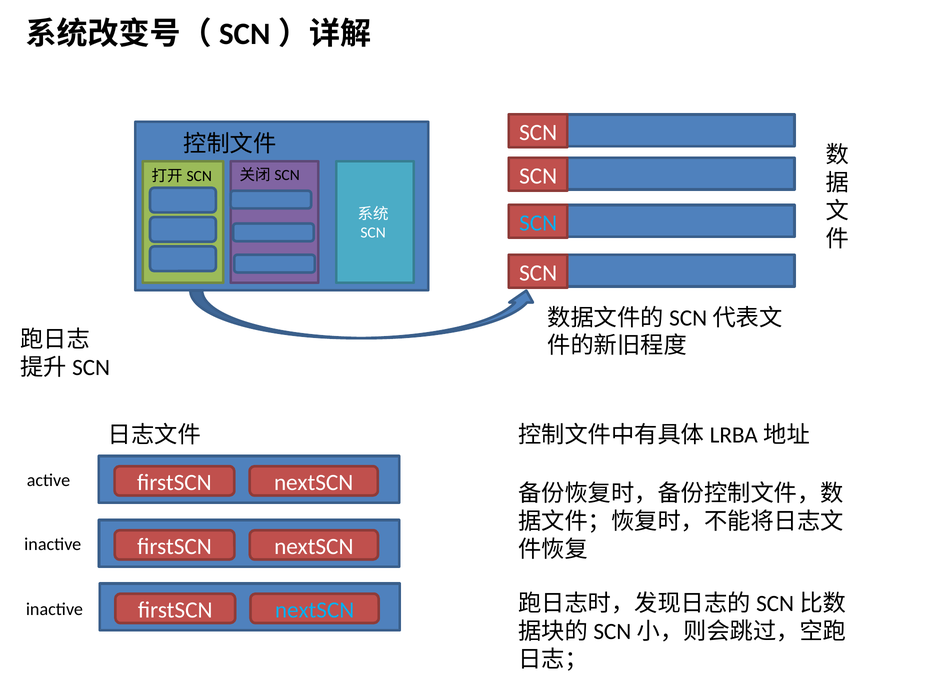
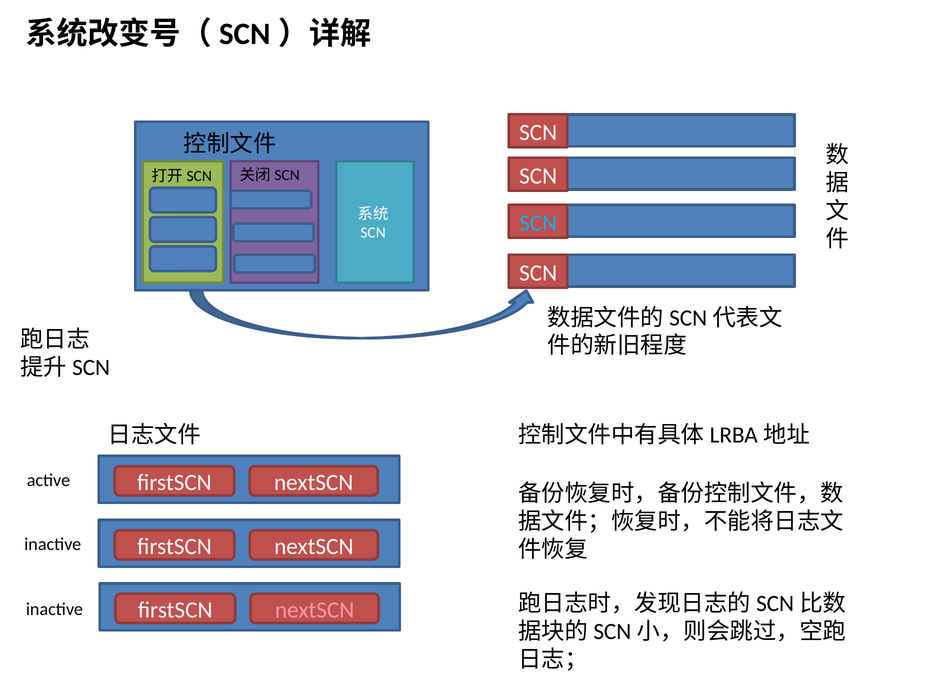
nextSCN colour: light blue -> pink (315, 610)
